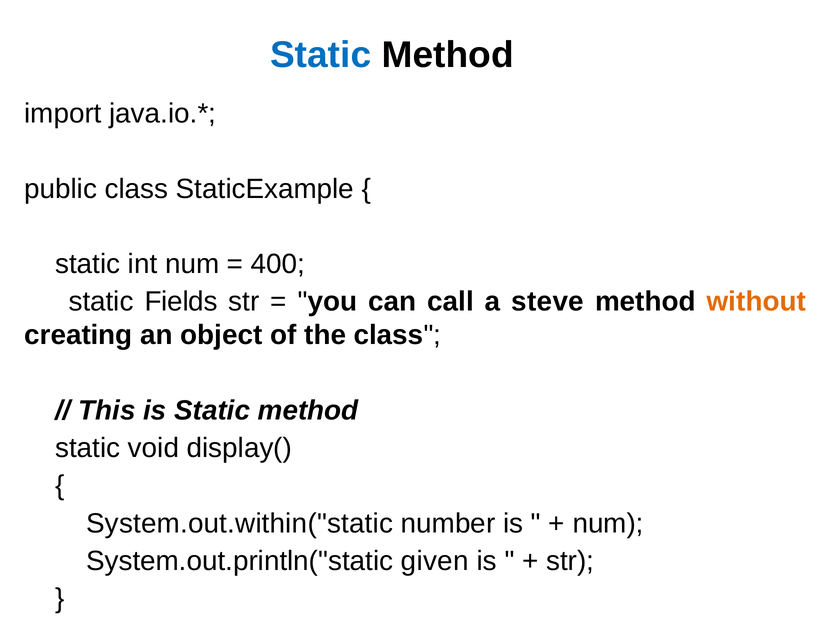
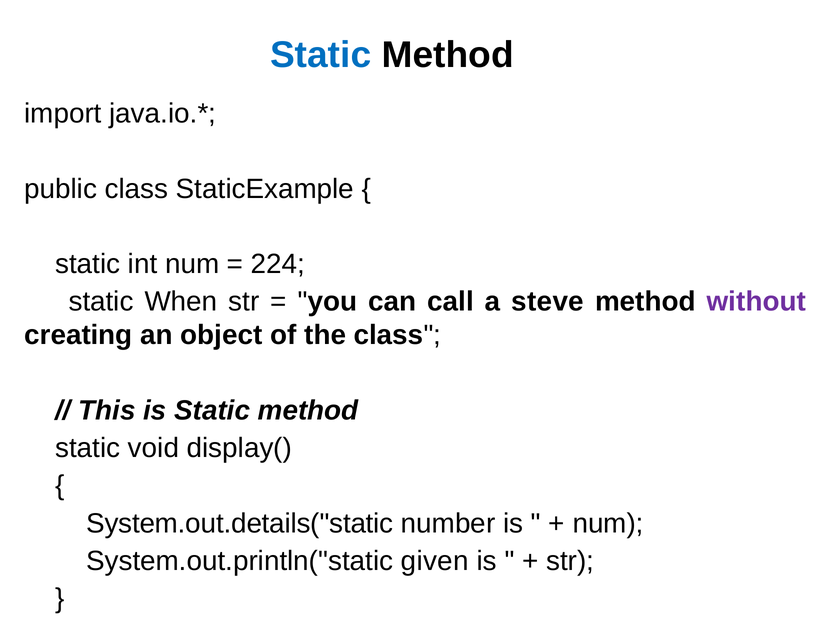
400: 400 -> 224 (278, 264)
Fields: Fields -> When (181, 302)
without colour: orange -> purple (756, 302)
System.out.within("static: System.out.within("static -> System.out.details("static (240, 523)
